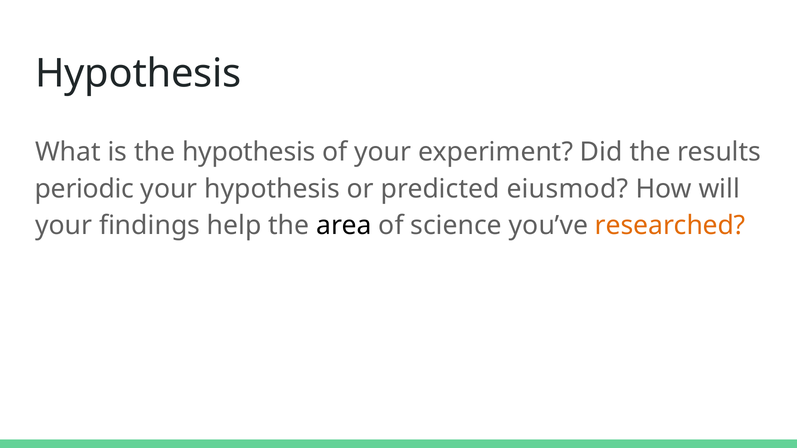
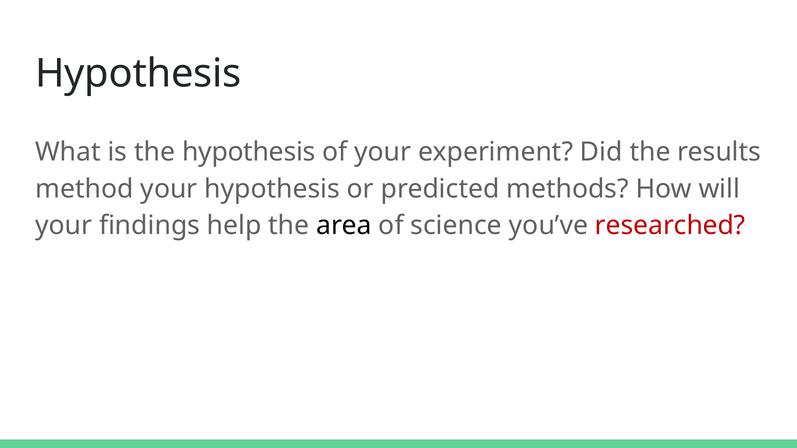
periodic: periodic -> method (84, 189)
eiusmod: eiusmod -> methods (568, 189)
researched colour: orange -> red (670, 226)
